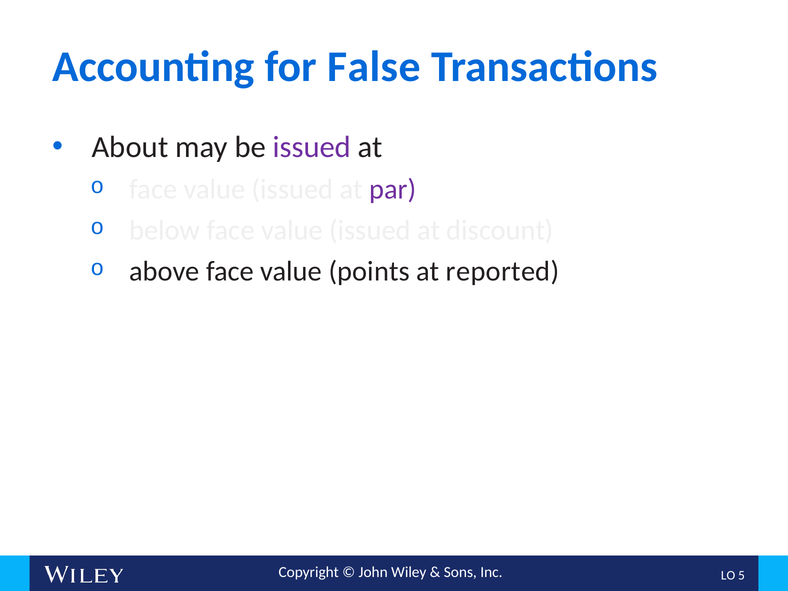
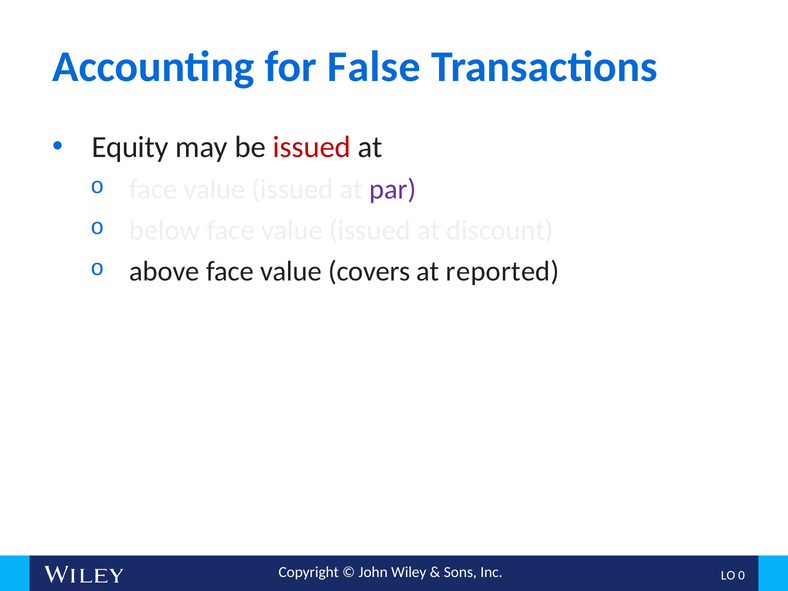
About: About -> Equity (130, 147)
issued colour: purple -> red (312, 147)
points: points -> covers (369, 271)
5: 5 -> 0 (741, 575)
